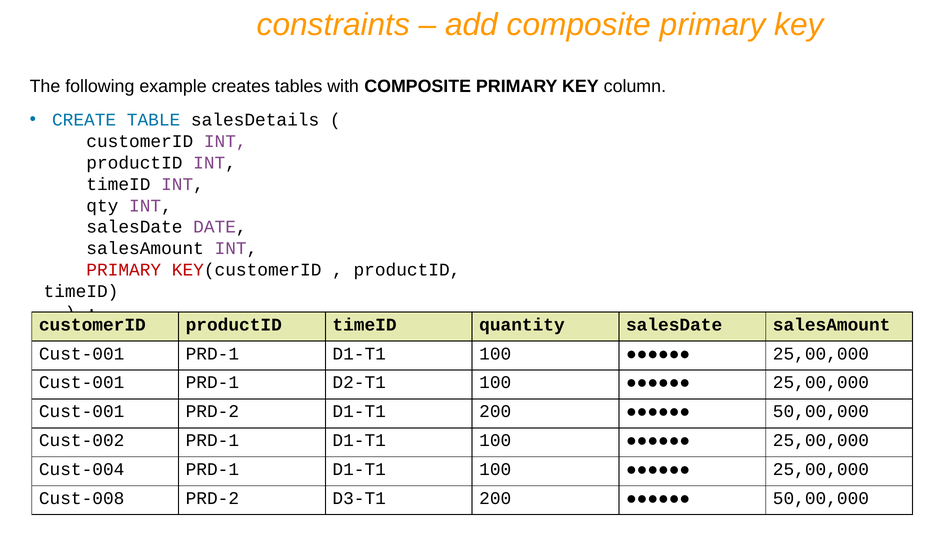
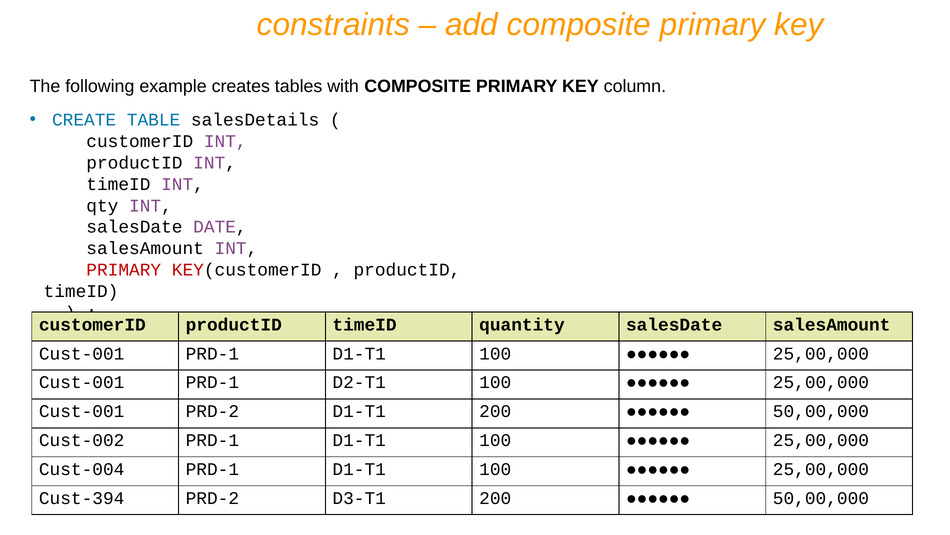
Cust-008: Cust-008 -> Cust-394 (82, 498)
